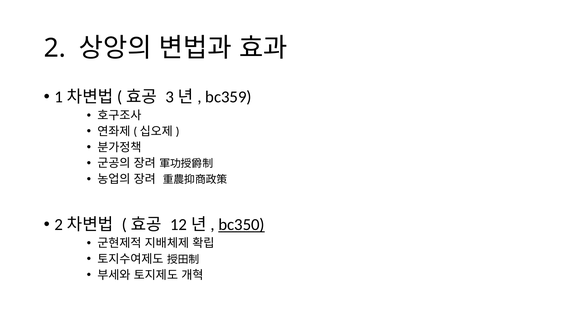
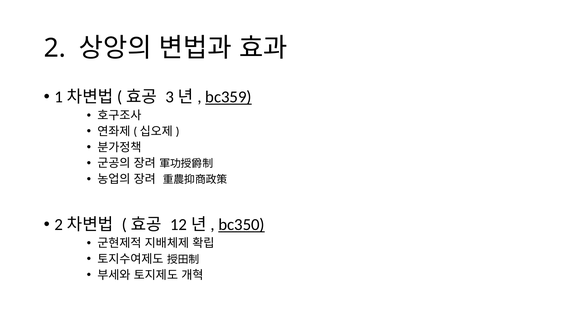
bc359 underline: none -> present (228, 97)
